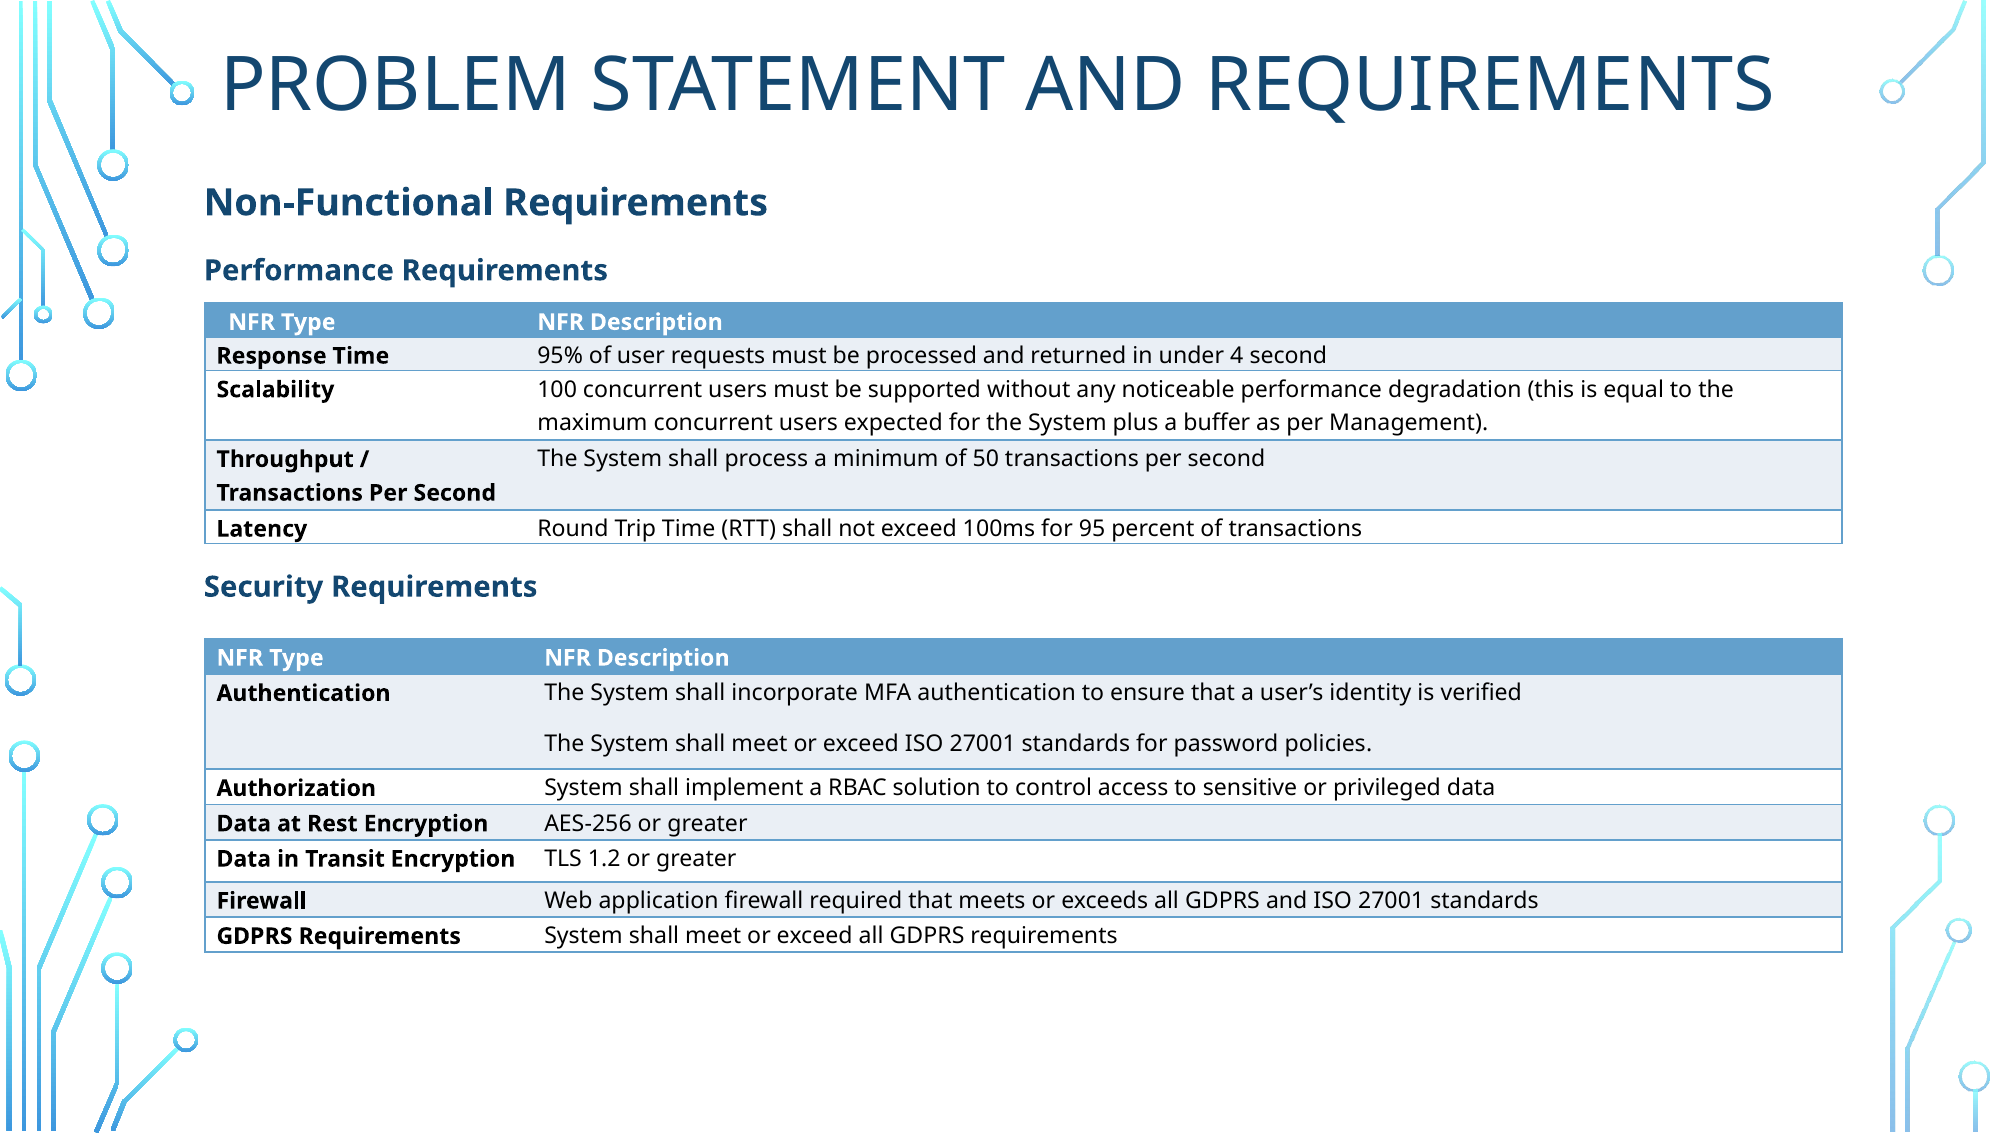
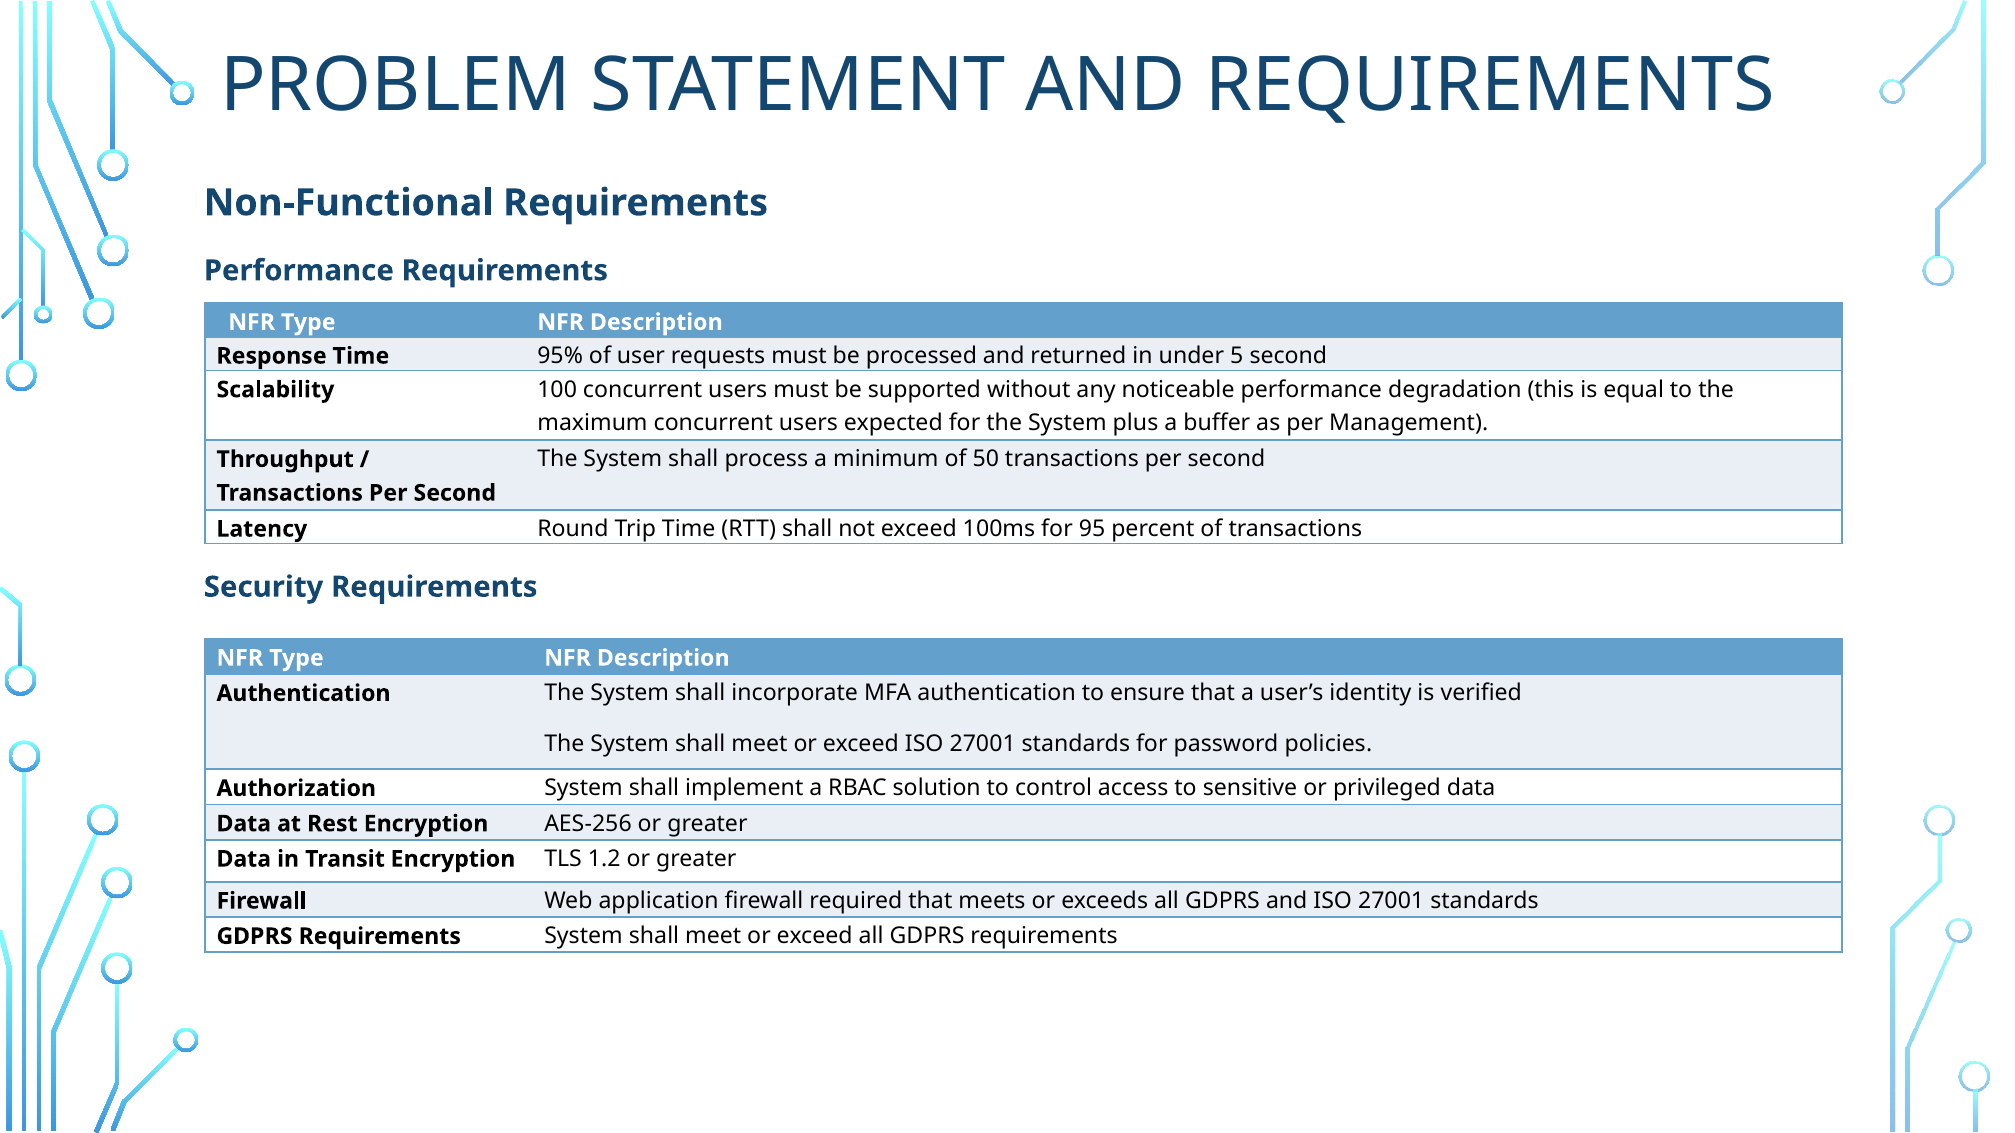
4: 4 -> 5 (1237, 356)
